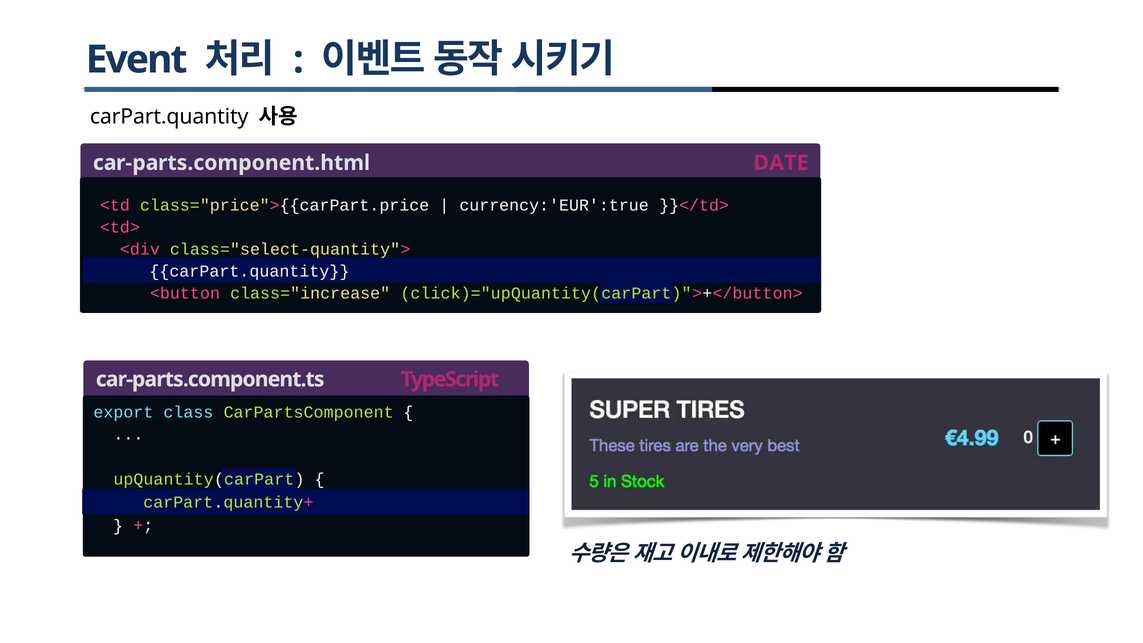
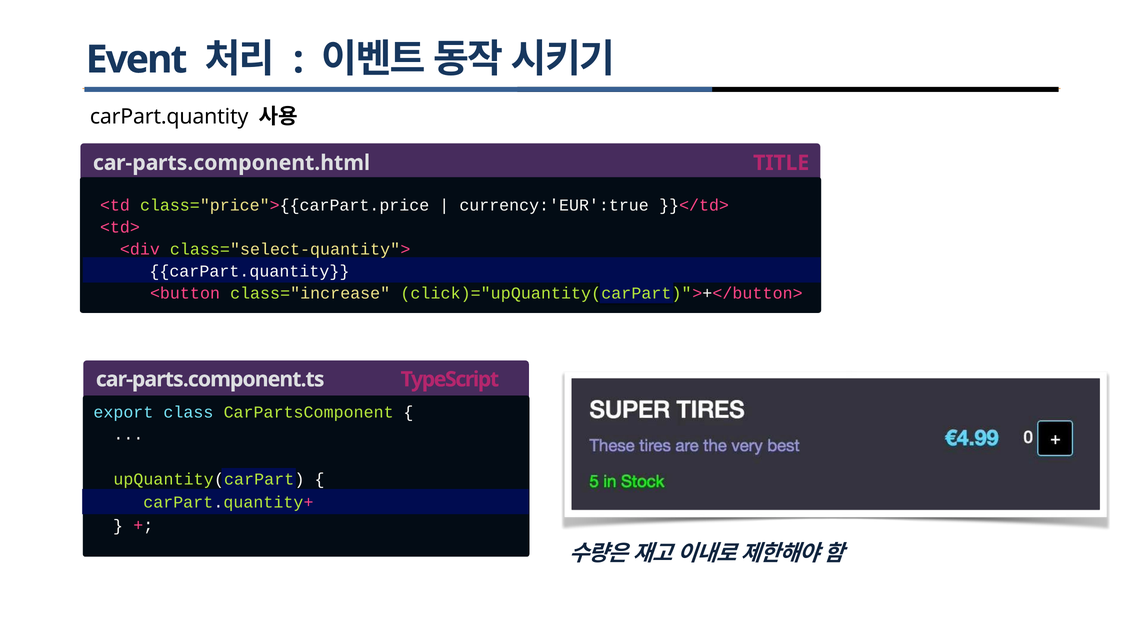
DATE: DATE -> TITLE (781, 163)
